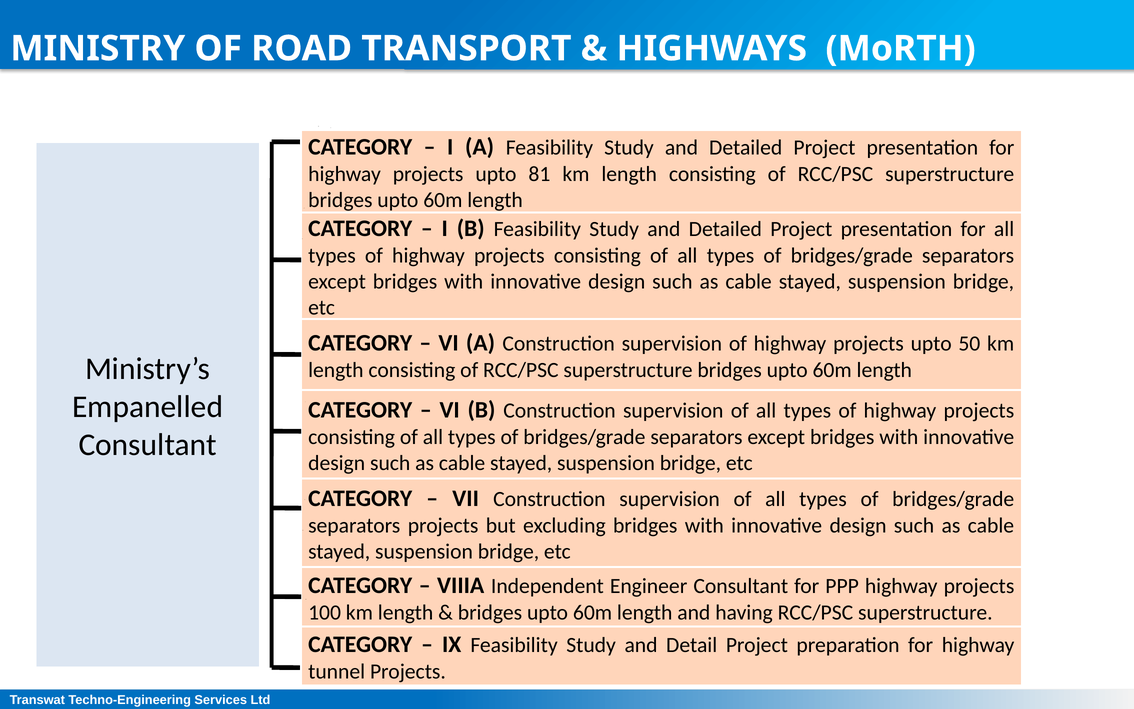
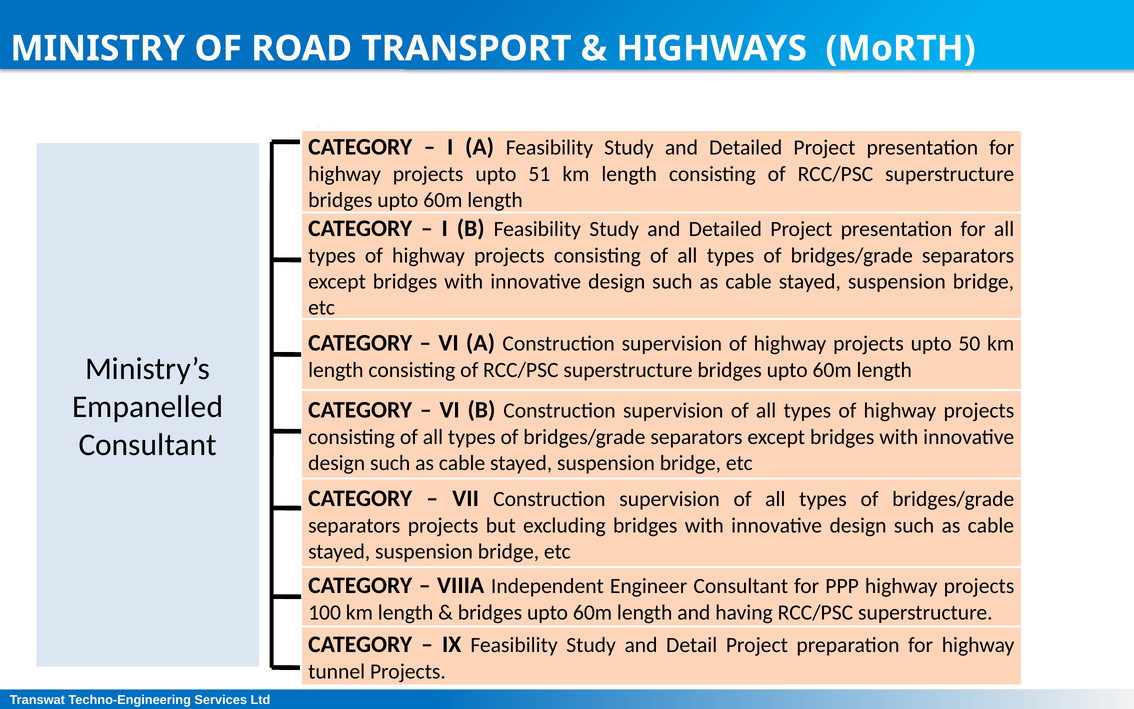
81: 81 -> 51 (539, 174)
